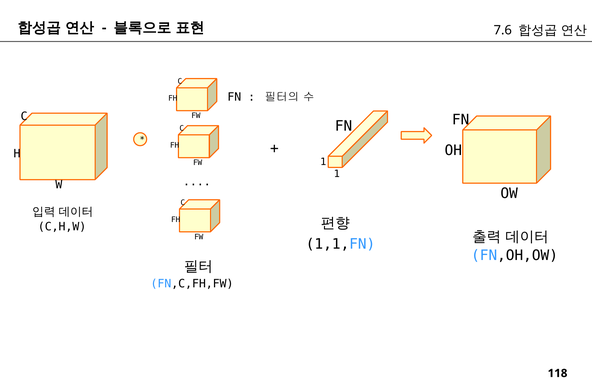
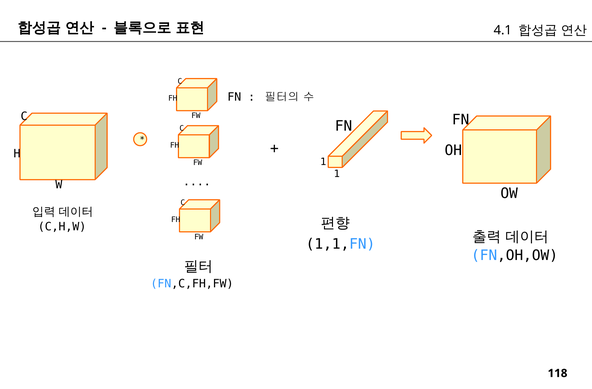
7.6: 7.6 -> 4.1 (503, 30)
